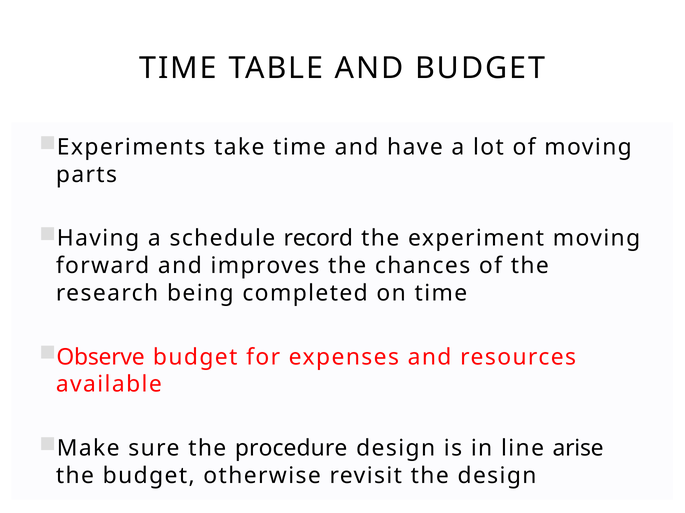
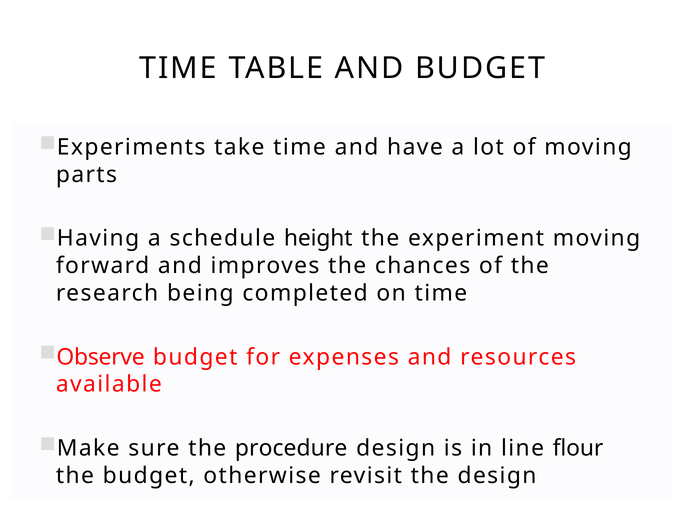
record: record -> height (318, 239)
arise: arise -> flour (578, 449)
